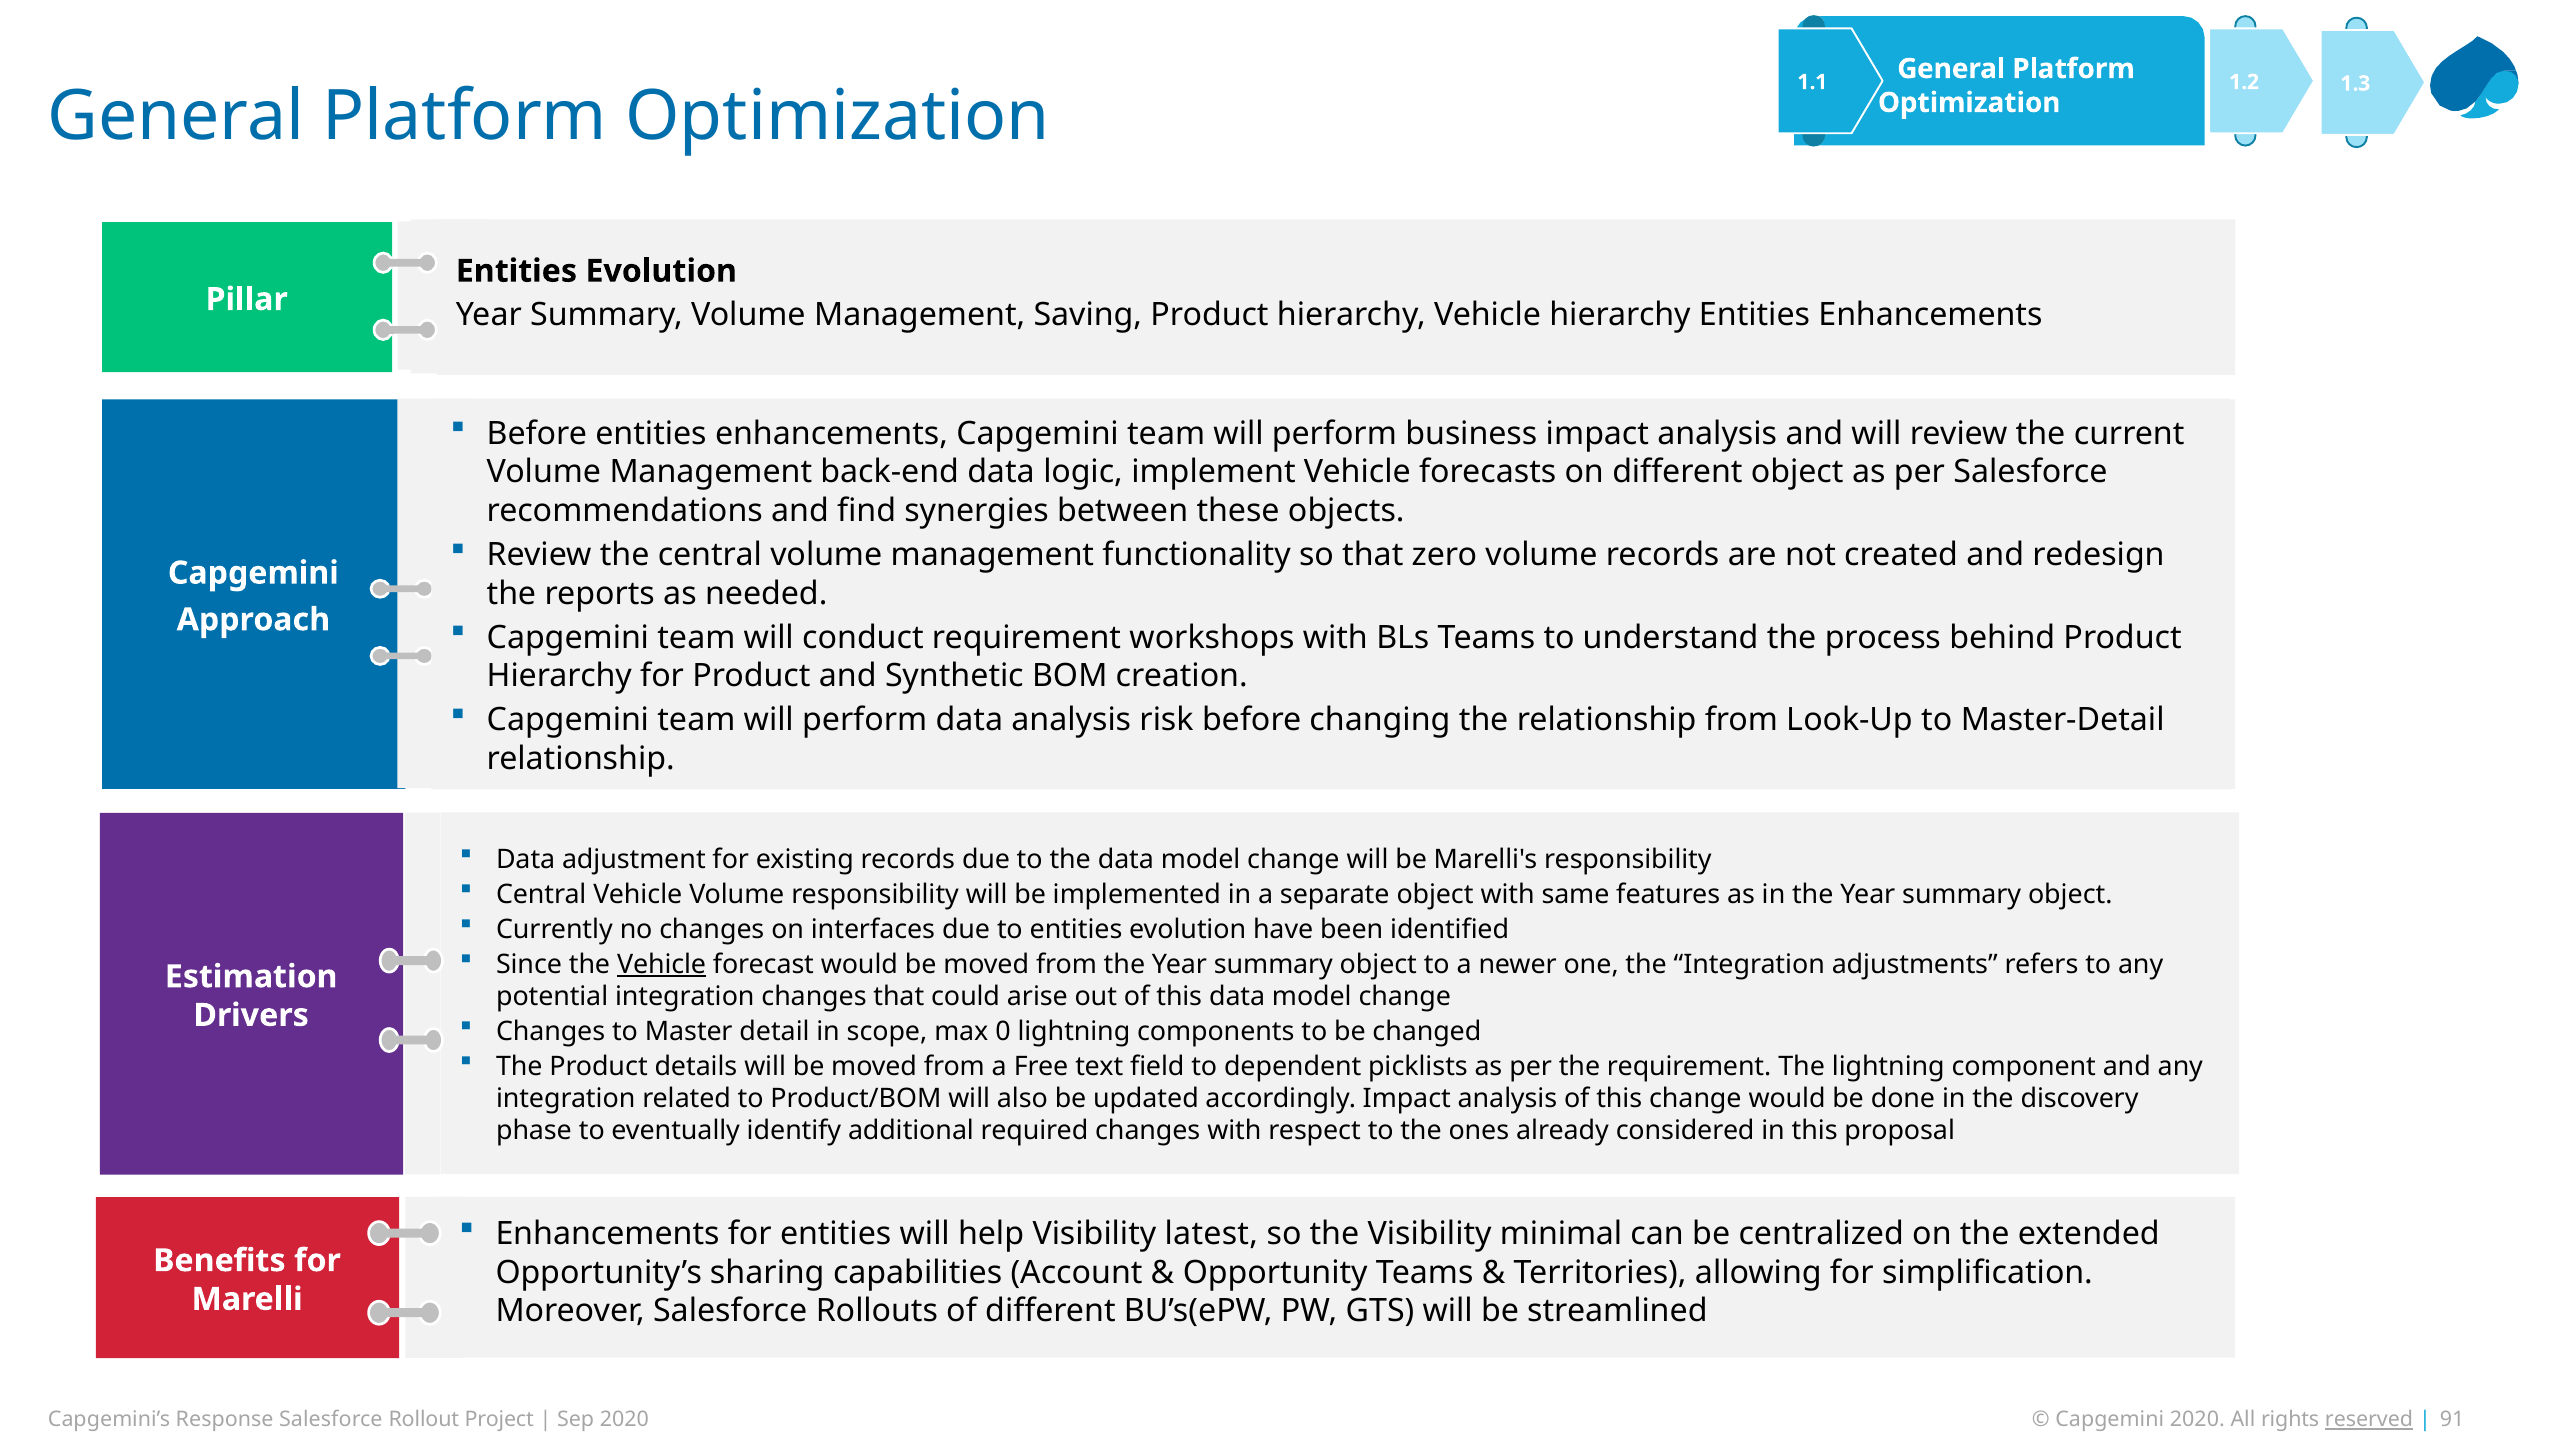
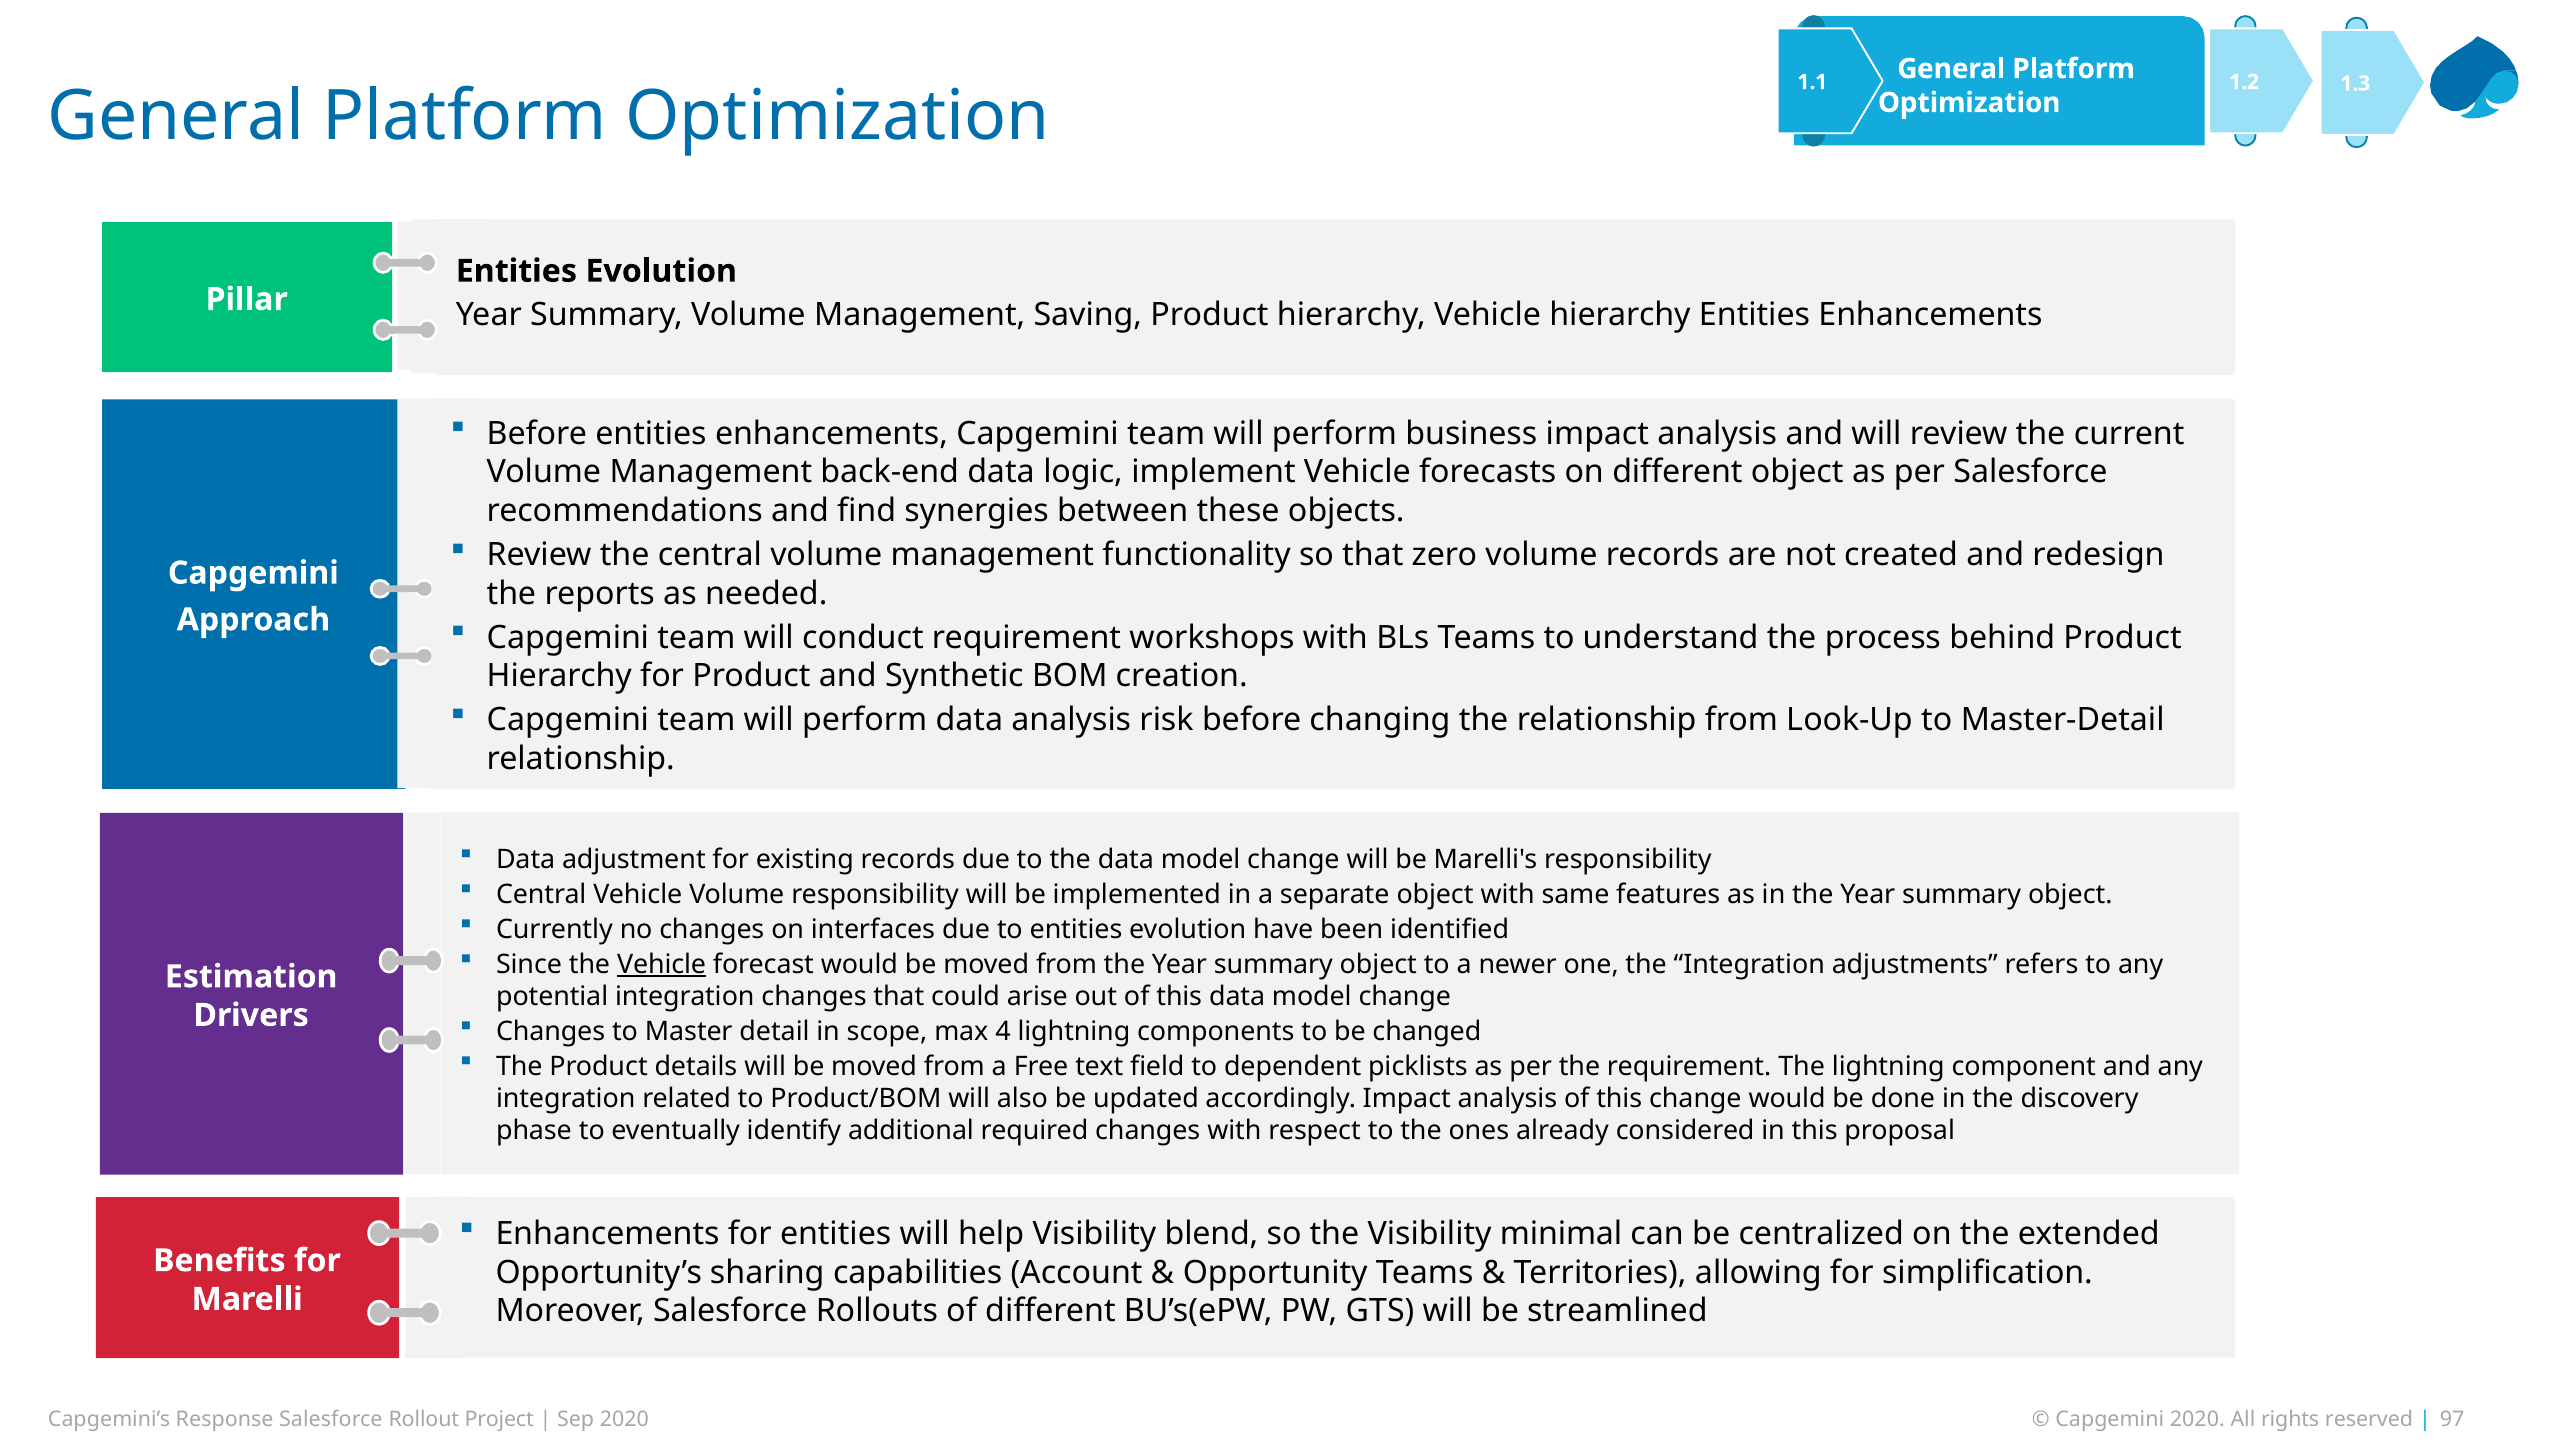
0: 0 -> 4 (1003, 1031)
latest: latest -> blend (1212, 1234)
reserved underline: present -> none (2369, 1420)
91: 91 -> 97 (2452, 1420)
